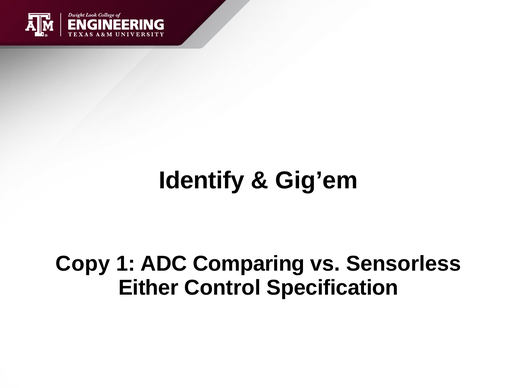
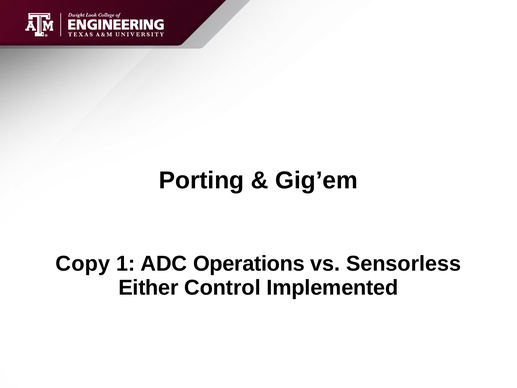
Identify: Identify -> Porting (202, 180)
Comparing: Comparing -> Operations (249, 263)
Specification: Specification -> Implemented (332, 287)
